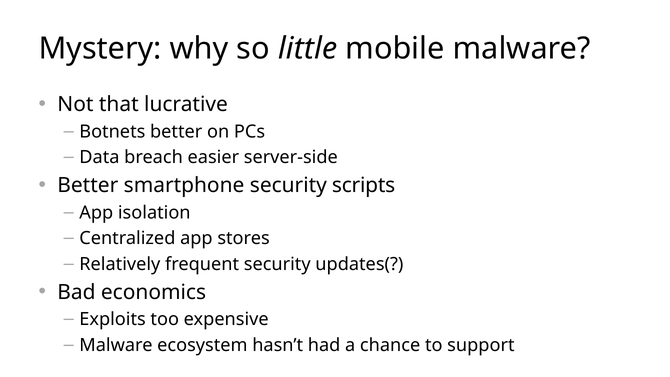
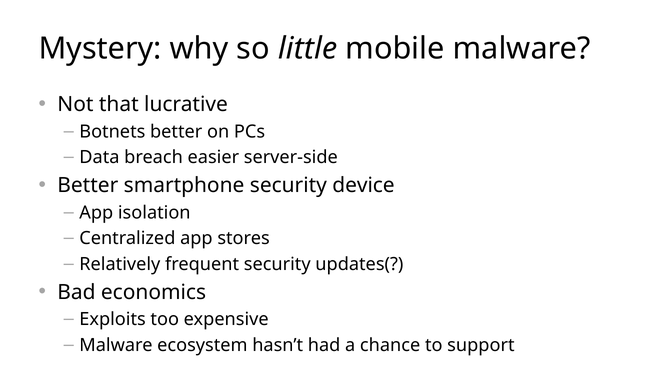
scripts: scripts -> device (364, 185)
